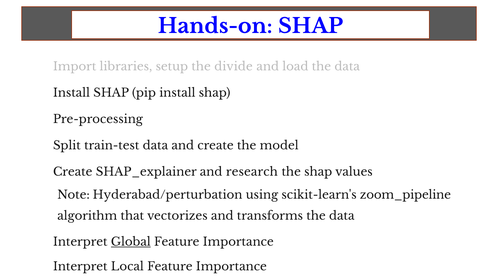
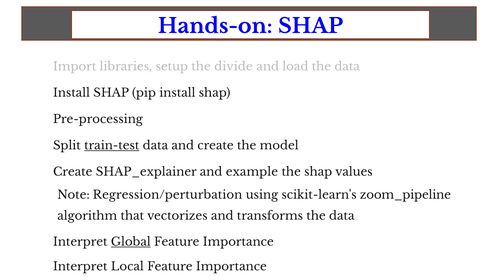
train-test underline: none -> present (112, 146)
research: research -> example (252, 172)
Hyderabad/perturbation: Hyderabad/perturbation -> Regression/perturbation (168, 195)
